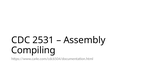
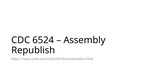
2531: 2531 -> 6524 (43, 40)
Compiling: Compiling -> Republish (33, 50)
